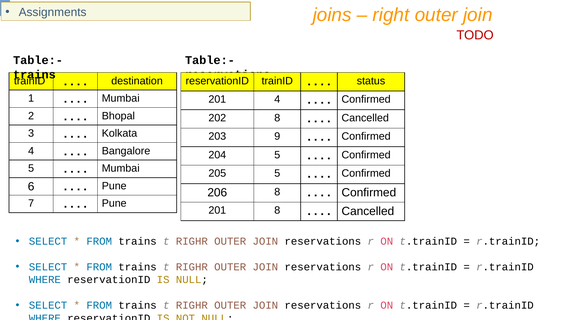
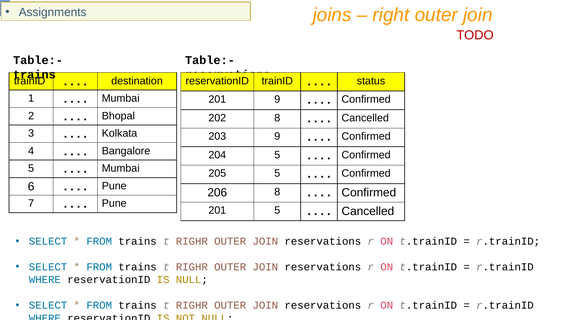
201 4: 4 -> 9 (277, 99)
201 8: 8 -> 5 (277, 210)
